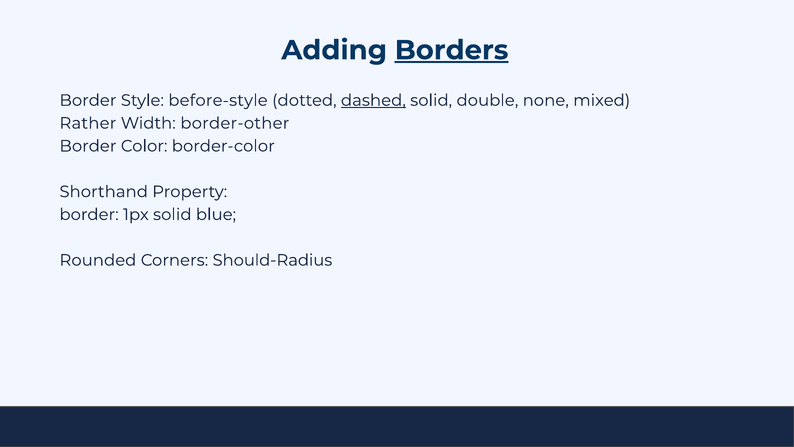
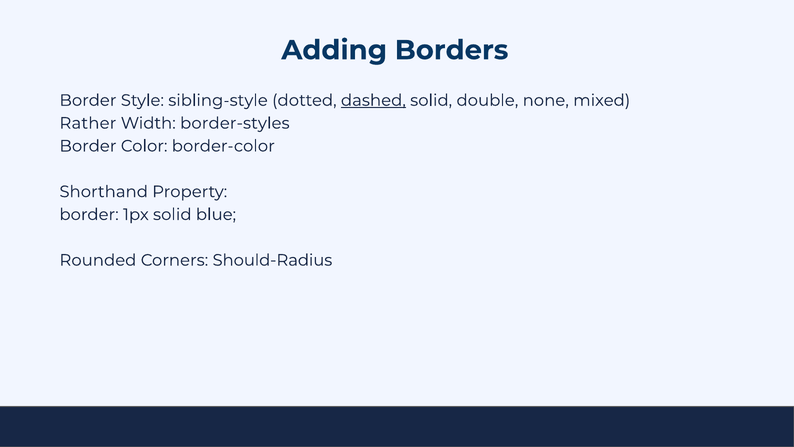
Borders underline: present -> none (452, 50)
before-style: before-style -> sibling-style (218, 100)
border-other: border-other -> border-styles (235, 123)
